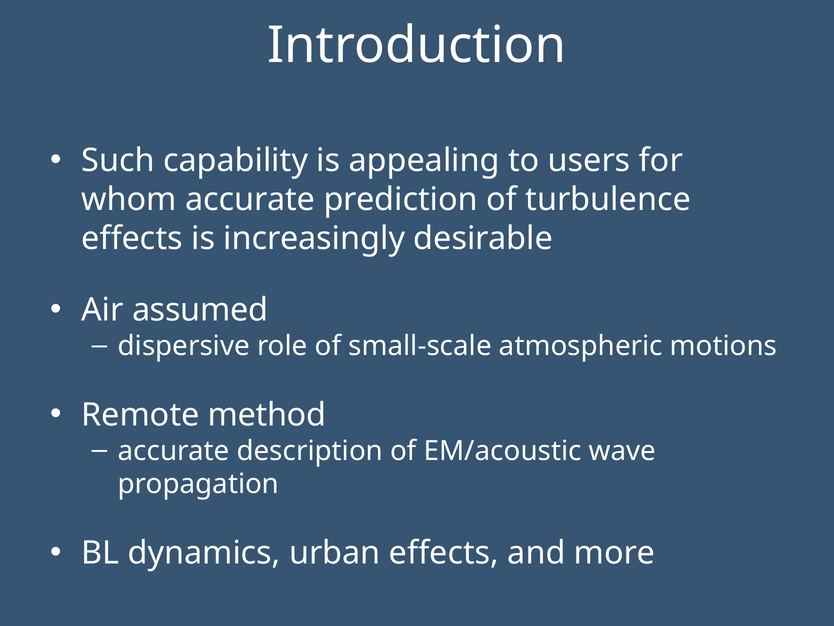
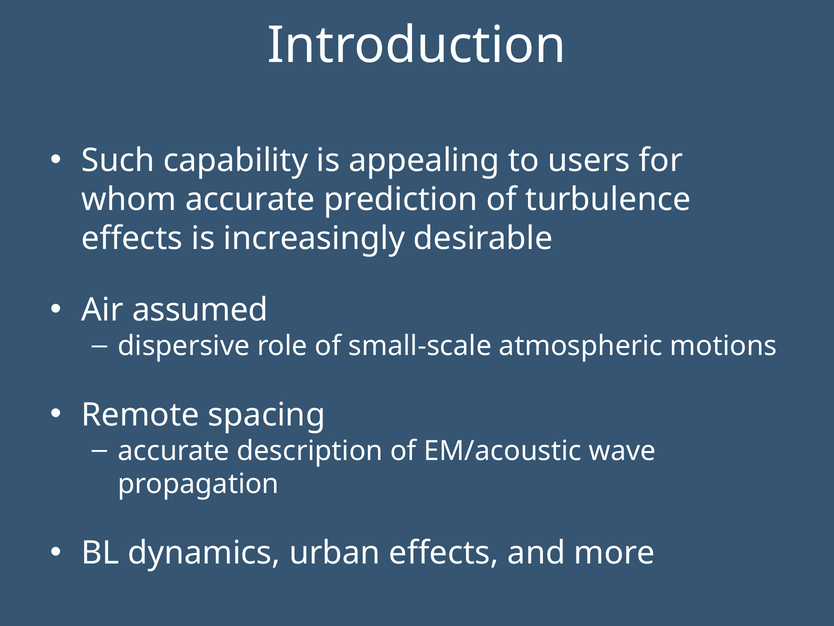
method: method -> spacing (267, 415)
